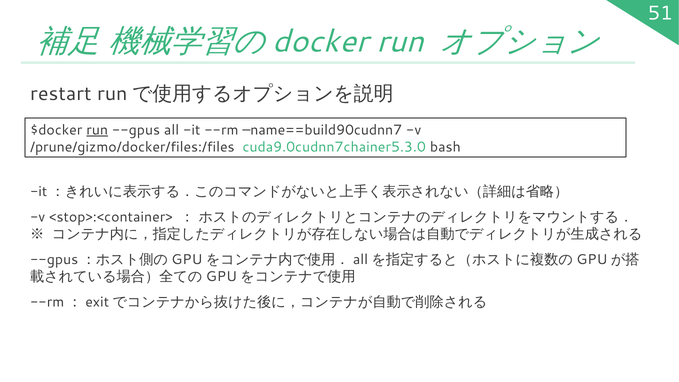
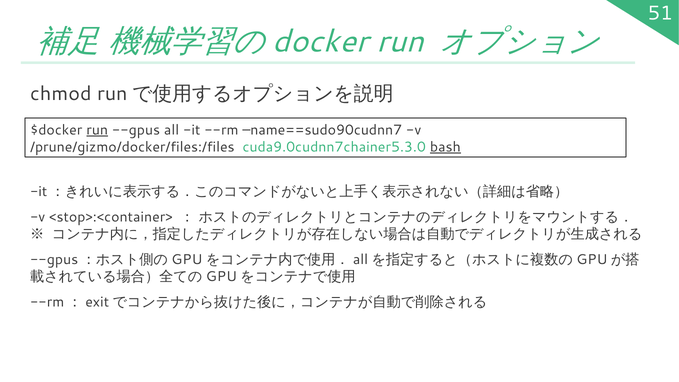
restart: restart -> chmod (61, 94)
name==build90cudnn7: name==build90cudnn7 -> name==sudo90cudnn7 (322, 130)
bash underline: none -> present (445, 147)
